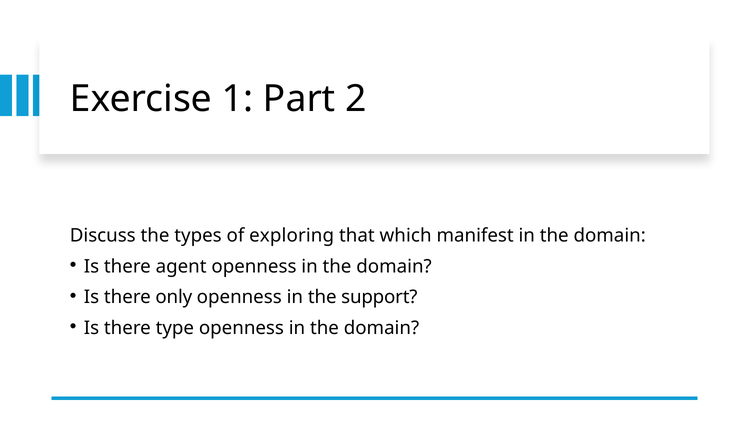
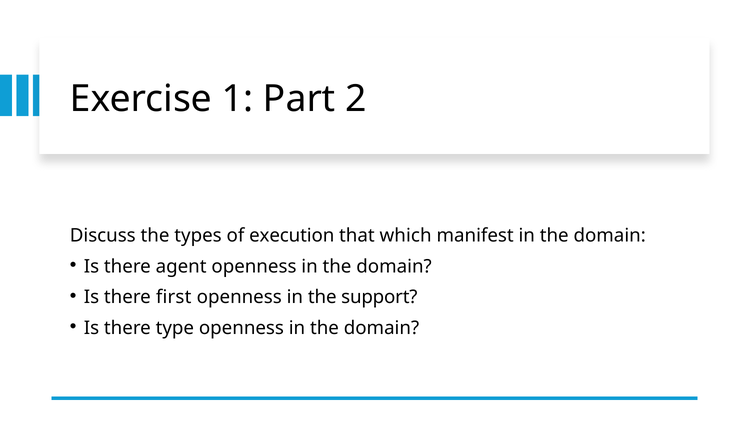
exploring: exploring -> execution (292, 236)
only: only -> first (174, 297)
